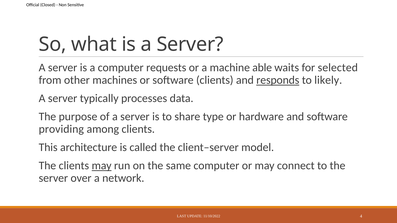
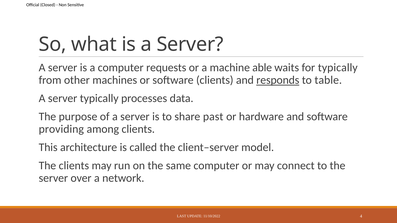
for selected: selected -> typically (338, 68)
likely: likely -> table (328, 80)
type: type -> past (213, 117)
may underline: present -> none (102, 166)
